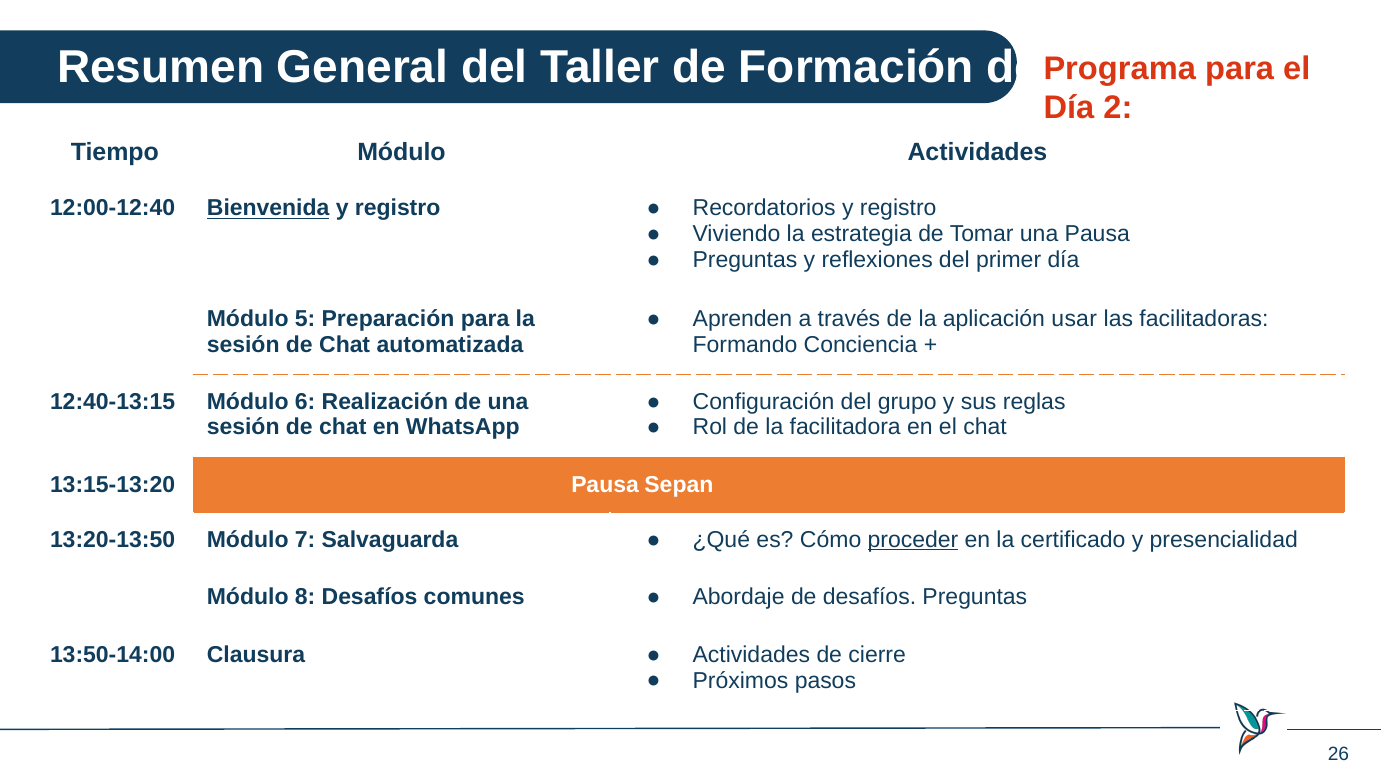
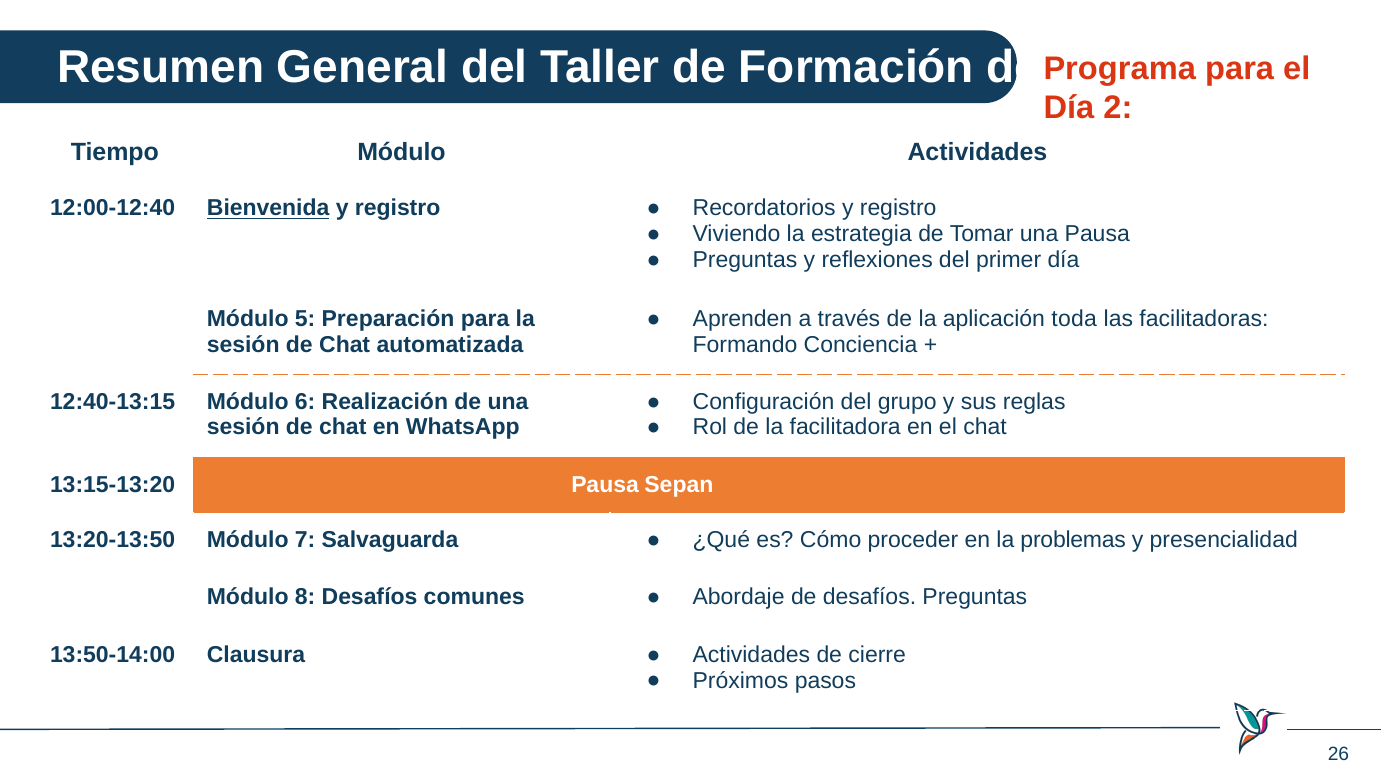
usar: usar -> toda (1074, 319)
proceder underline: present -> none (913, 540)
certificado: certificado -> problemas (1073, 540)
